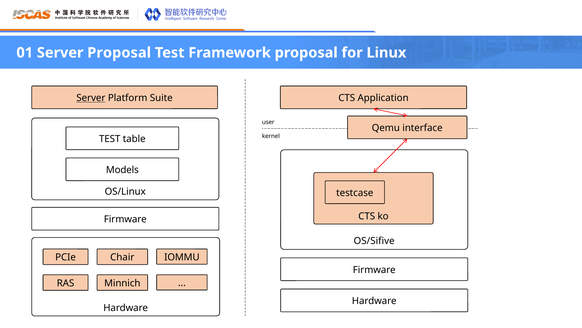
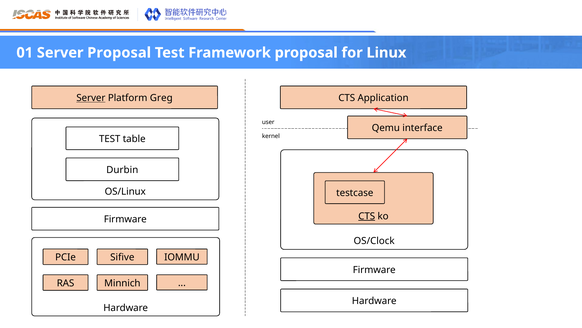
Suite: Suite -> Greg (161, 98)
Models: Models -> Durbin (122, 170)
CTS underline: none -> present (367, 216)
OS/Sifive: OS/Sifive -> OS/Clock (374, 241)
Chair: Chair -> Sifive (122, 257)
